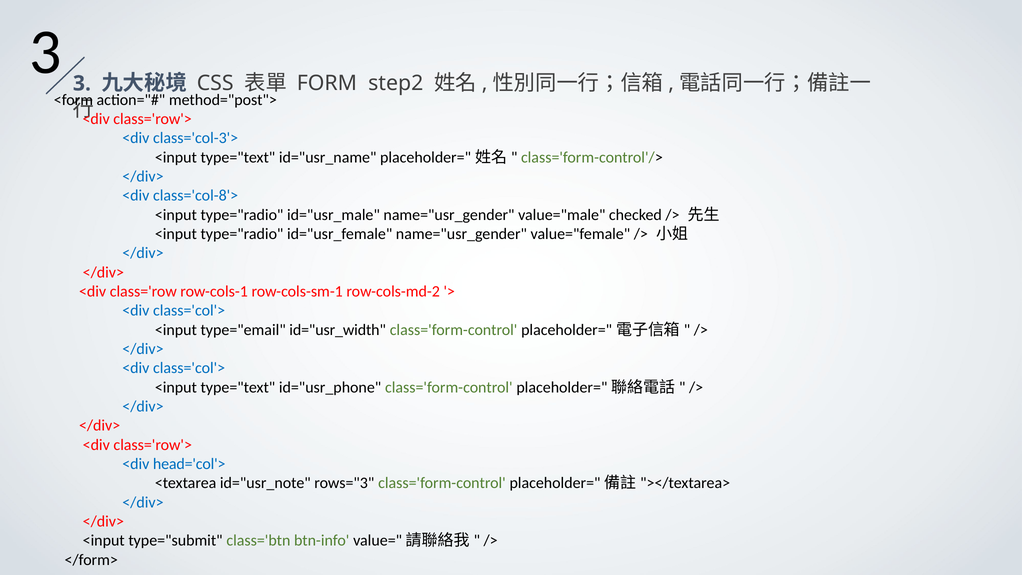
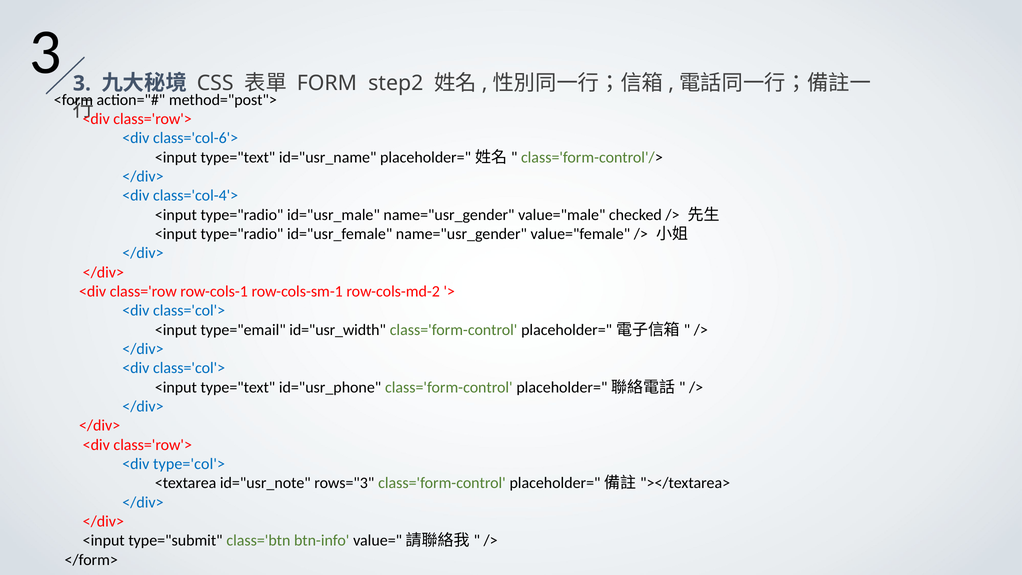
class='col-3'>: class='col-3'> -> class='col-6'> (196, 138)
class='col-8'>: class='col-8'> -> class='col-4'> (196, 196)
head='col'>: head='col'> -> type='col'> (189, 464)
